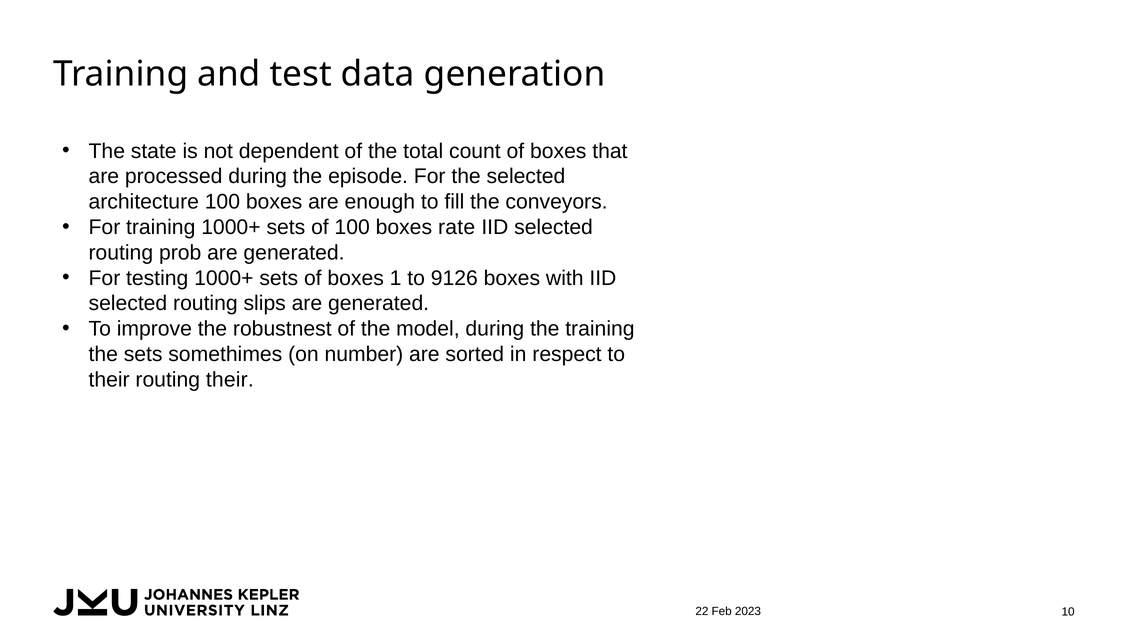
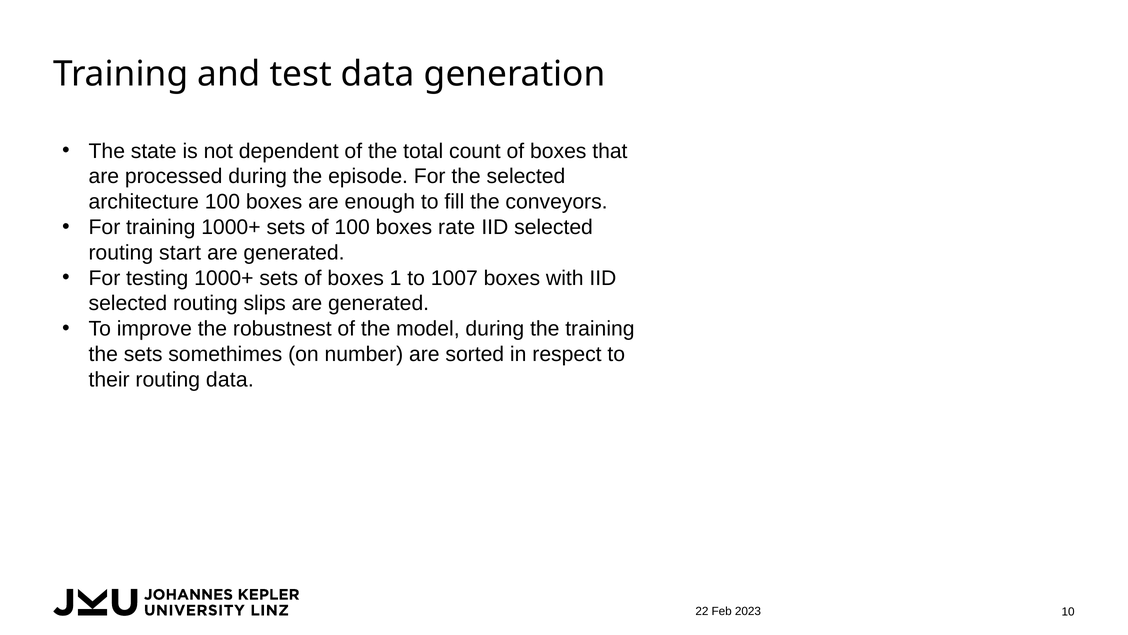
prob: prob -> start (180, 252)
9126: 9126 -> 1007 (454, 278)
routing their: their -> data (230, 379)
